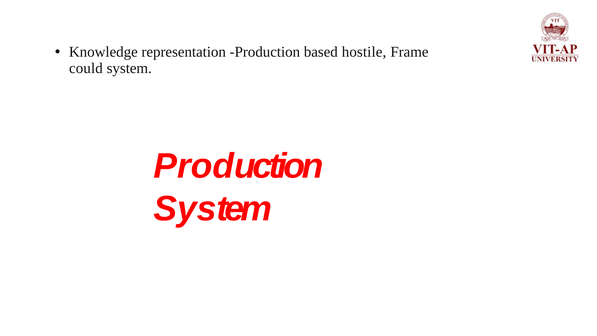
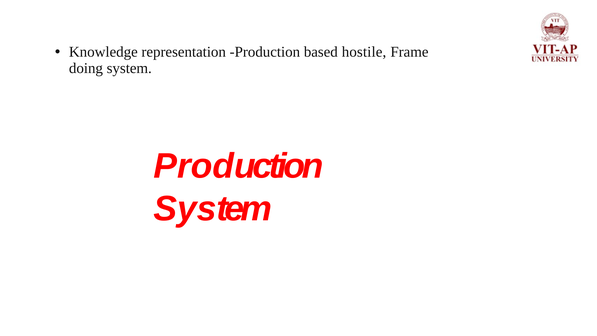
could: could -> doing (86, 68)
